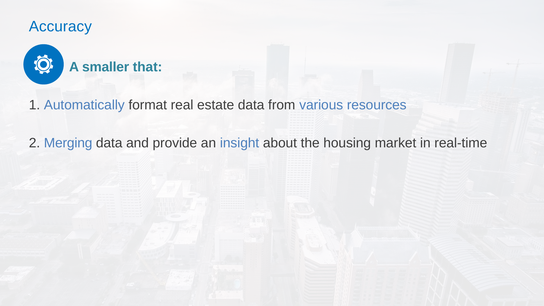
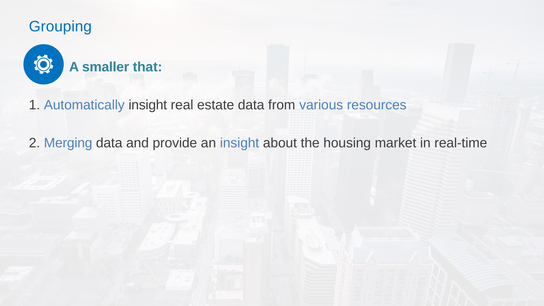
Accuracy: Accuracy -> Grouping (60, 27)
Automatically format: format -> insight (148, 105)
